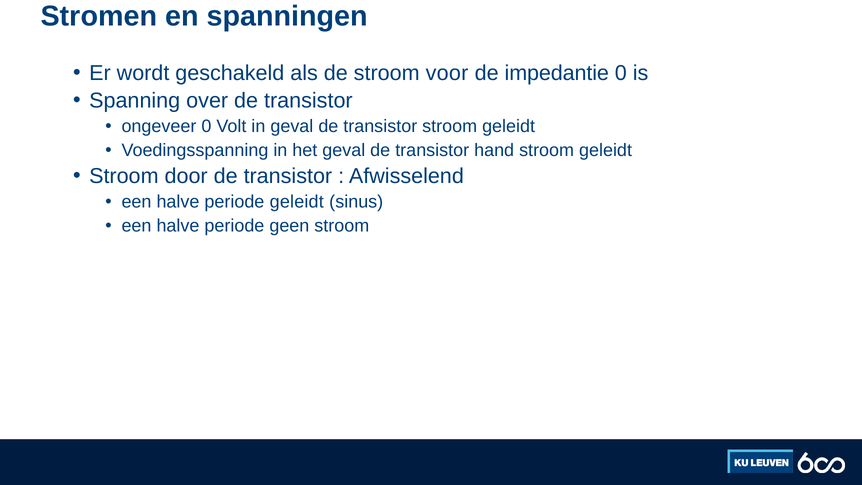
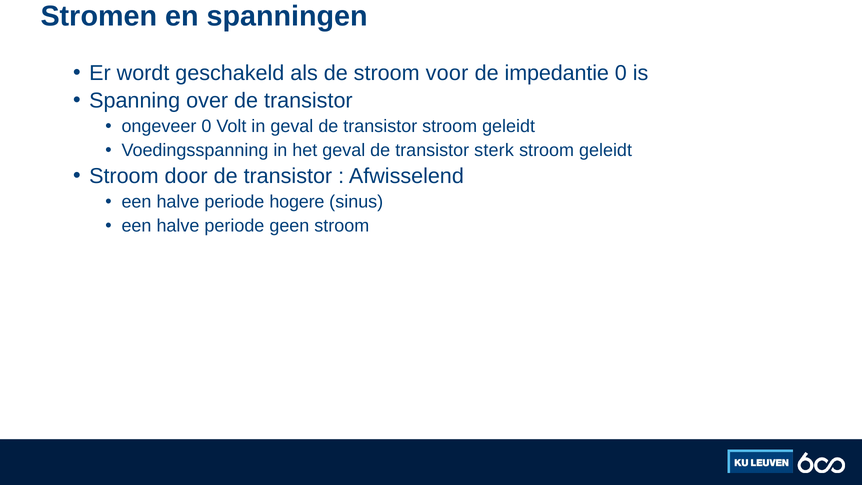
hand: hand -> sterk (494, 150)
periode geleidt: geleidt -> hogere (297, 202)
